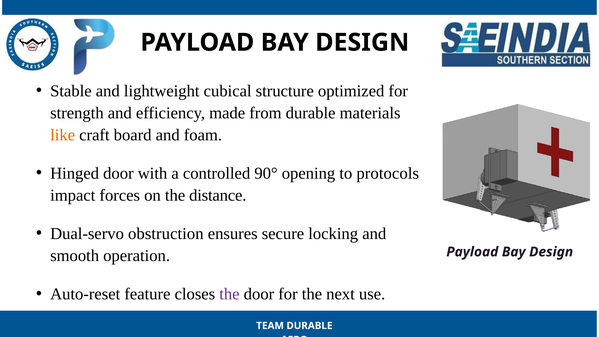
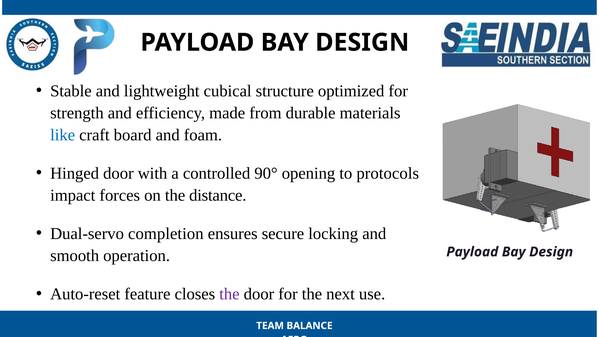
like colour: orange -> blue (63, 135)
obstruction: obstruction -> completion (166, 234)
TEAM DURABLE: DURABLE -> BALANCE (310, 326)
